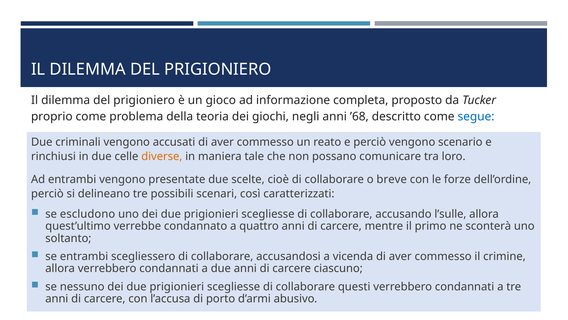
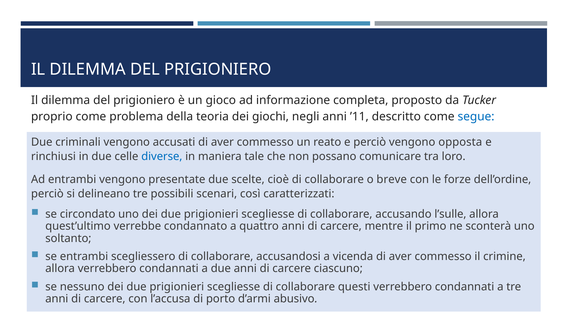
’68: ’68 -> ’11 (359, 116)
scenario: scenario -> opposta (460, 142)
diverse colour: orange -> blue (162, 156)
escludono: escludono -> circondato (88, 214)
